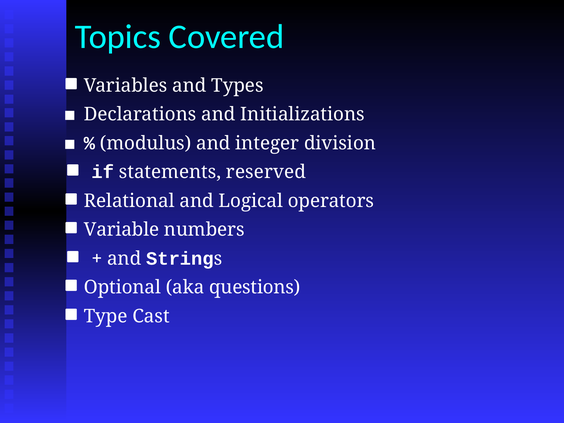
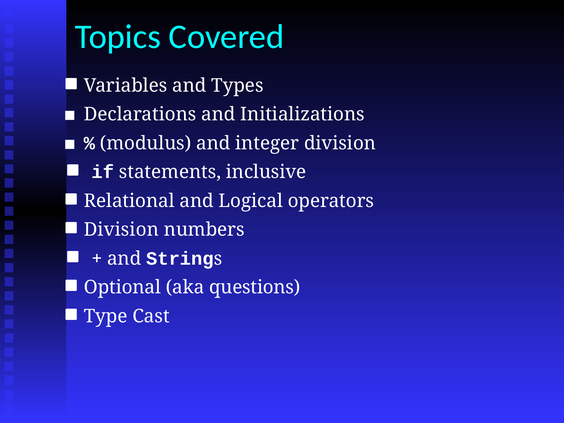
reserved: reserved -> inclusive (266, 172)
Variable: Variable -> Division (121, 230)
